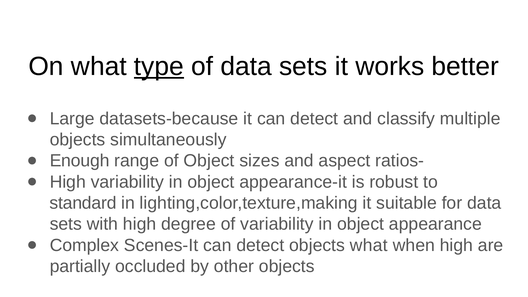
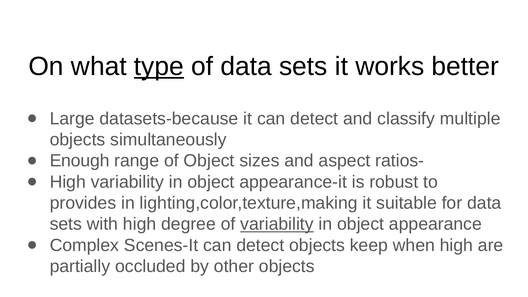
standard: standard -> provides (83, 203)
variability underline: none -> present (277, 224)
objects what: what -> keep (369, 245)
